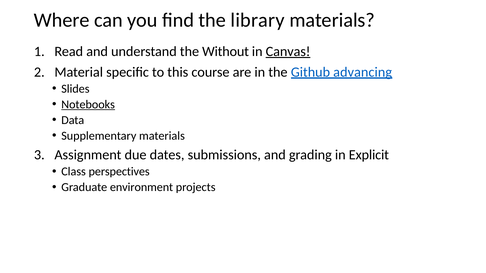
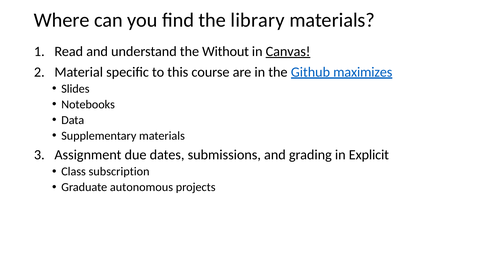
advancing: advancing -> maximizes (363, 72)
Notebooks underline: present -> none (88, 105)
perspectives: perspectives -> subscription (119, 172)
environment: environment -> autonomous (141, 187)
